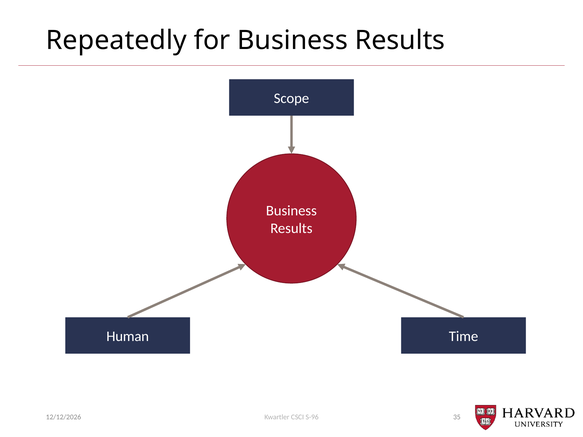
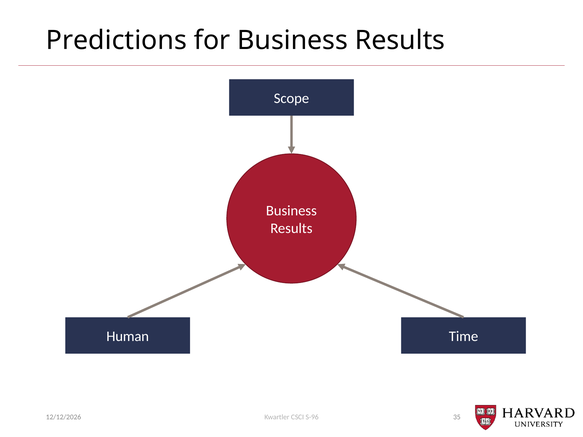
Repeatedly: Repeatedly -> Predictions (116, 40)
